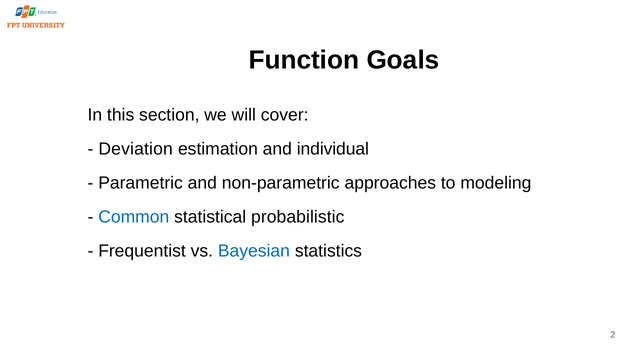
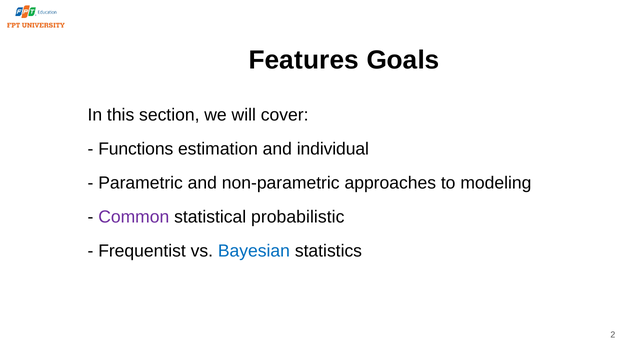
Function: Function -> Features (304, 60)
Deviation: Deviation -> Functions (136, 149)
Common colour: blue -> purple (134, 217)
